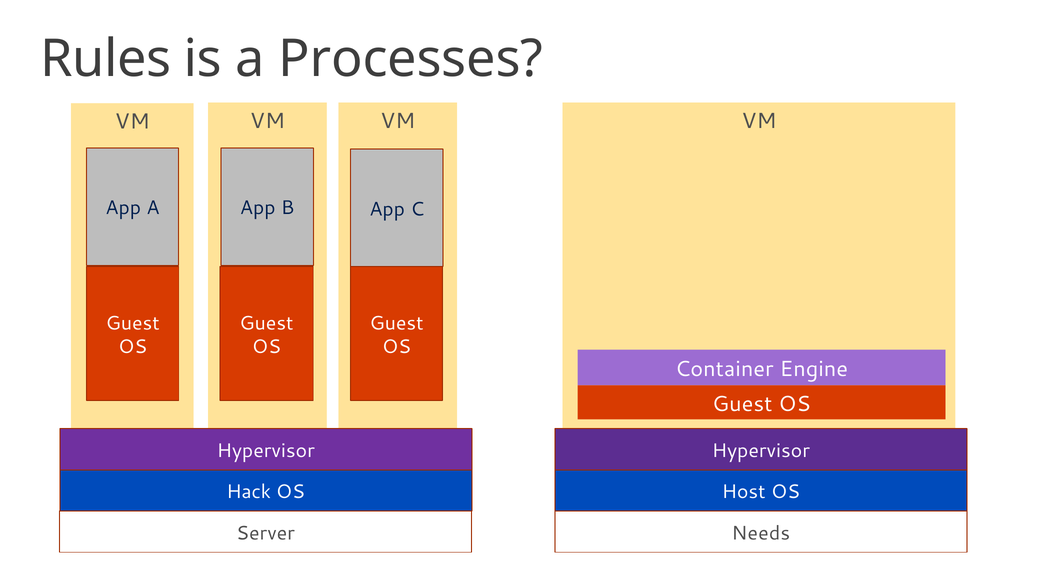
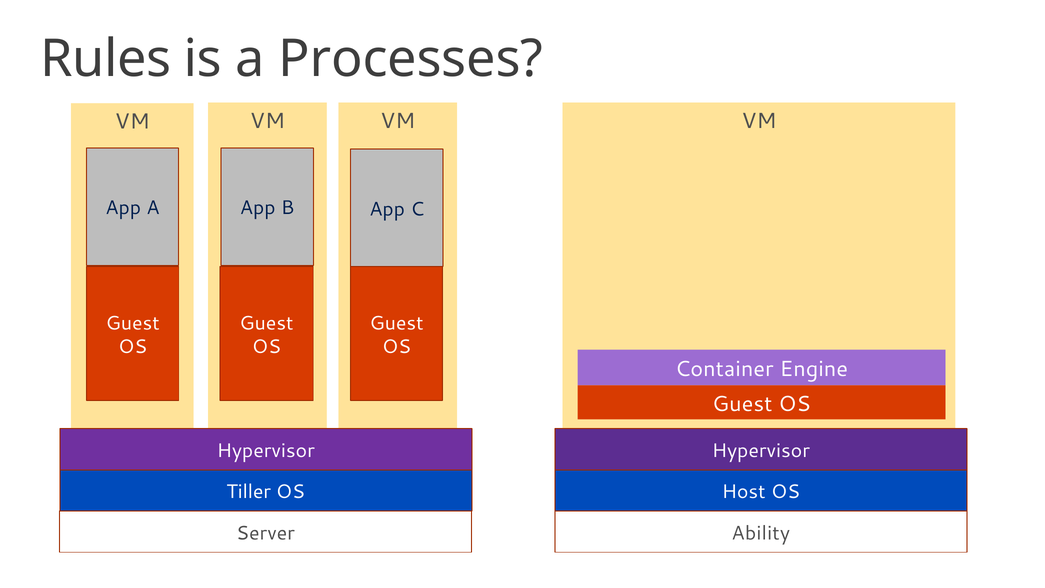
Hack: Hack -> Tiller (249, 492)
Needs: Needs -> Ability (761, 533)
